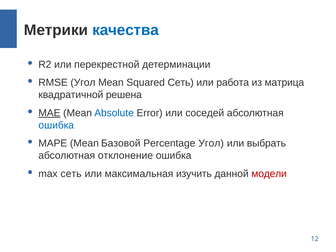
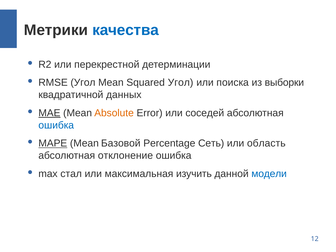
Squared Сеть: Сеть -> Угол (181, 83)
работа: работа -> поиска (233, 83)
матрица: матрица -> выборки (284, 83)
решена: решена -> данных (124, 95)
Absolute colour: blue -> orange (114, 113)
MAPE underline: none -> present (53, 143)
Percentage Угол: Угол -> Сеть (211, 143)
выбрать: выбрать -> область (266, 143)
max сеть: сеть -> стал (71, 174)
модели colour: red -> blue (269, 174)
